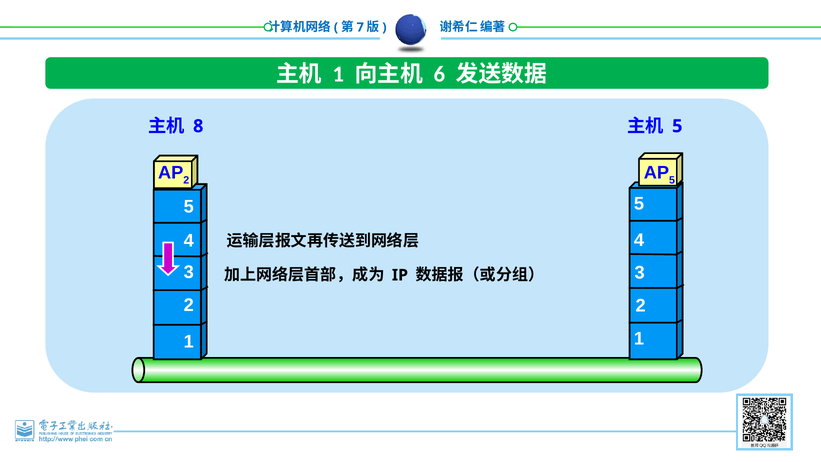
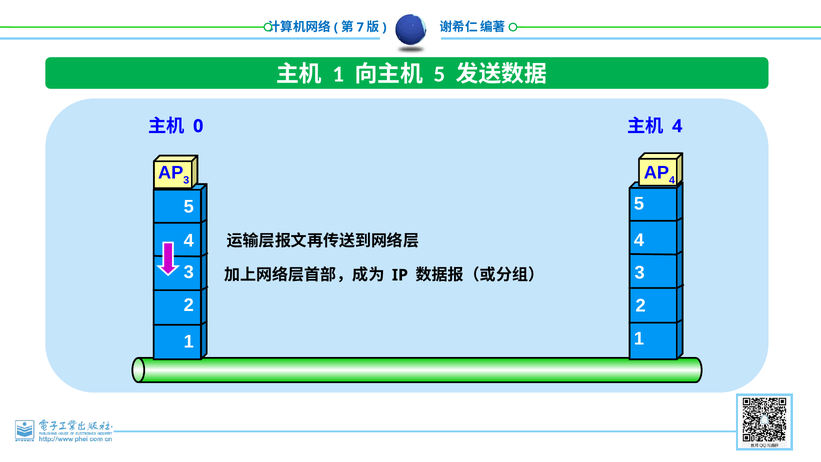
6: 6 -> 5 (439, 74)
8: 8 -> 0 (198, 126)
5: 5 -> 4 (677, 126)
2: 2 -> 3 (186, 180)
5: 5 -> 4 (672, 180)
